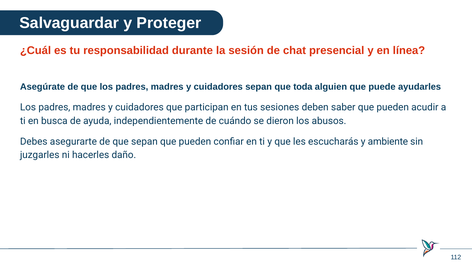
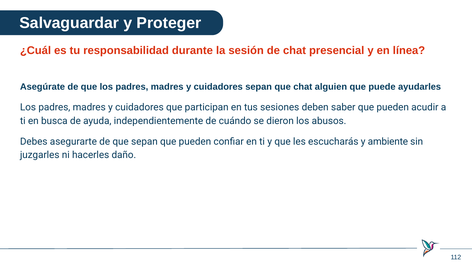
que toda: toda -> chat (303, 87)
